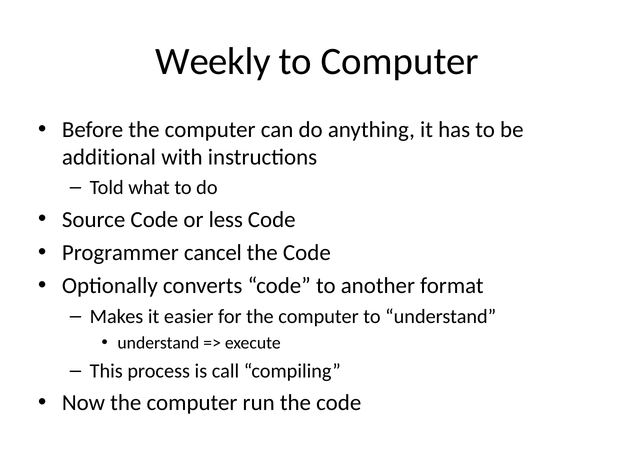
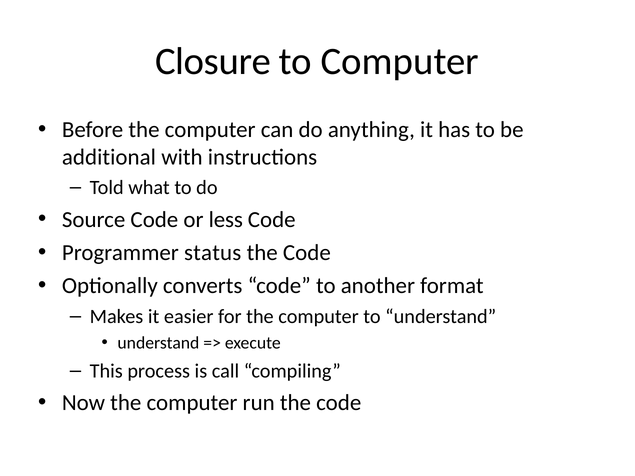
Weekly: Weekly -> Closure (213, 61)
cancel: cancel -> status (213, 253)
